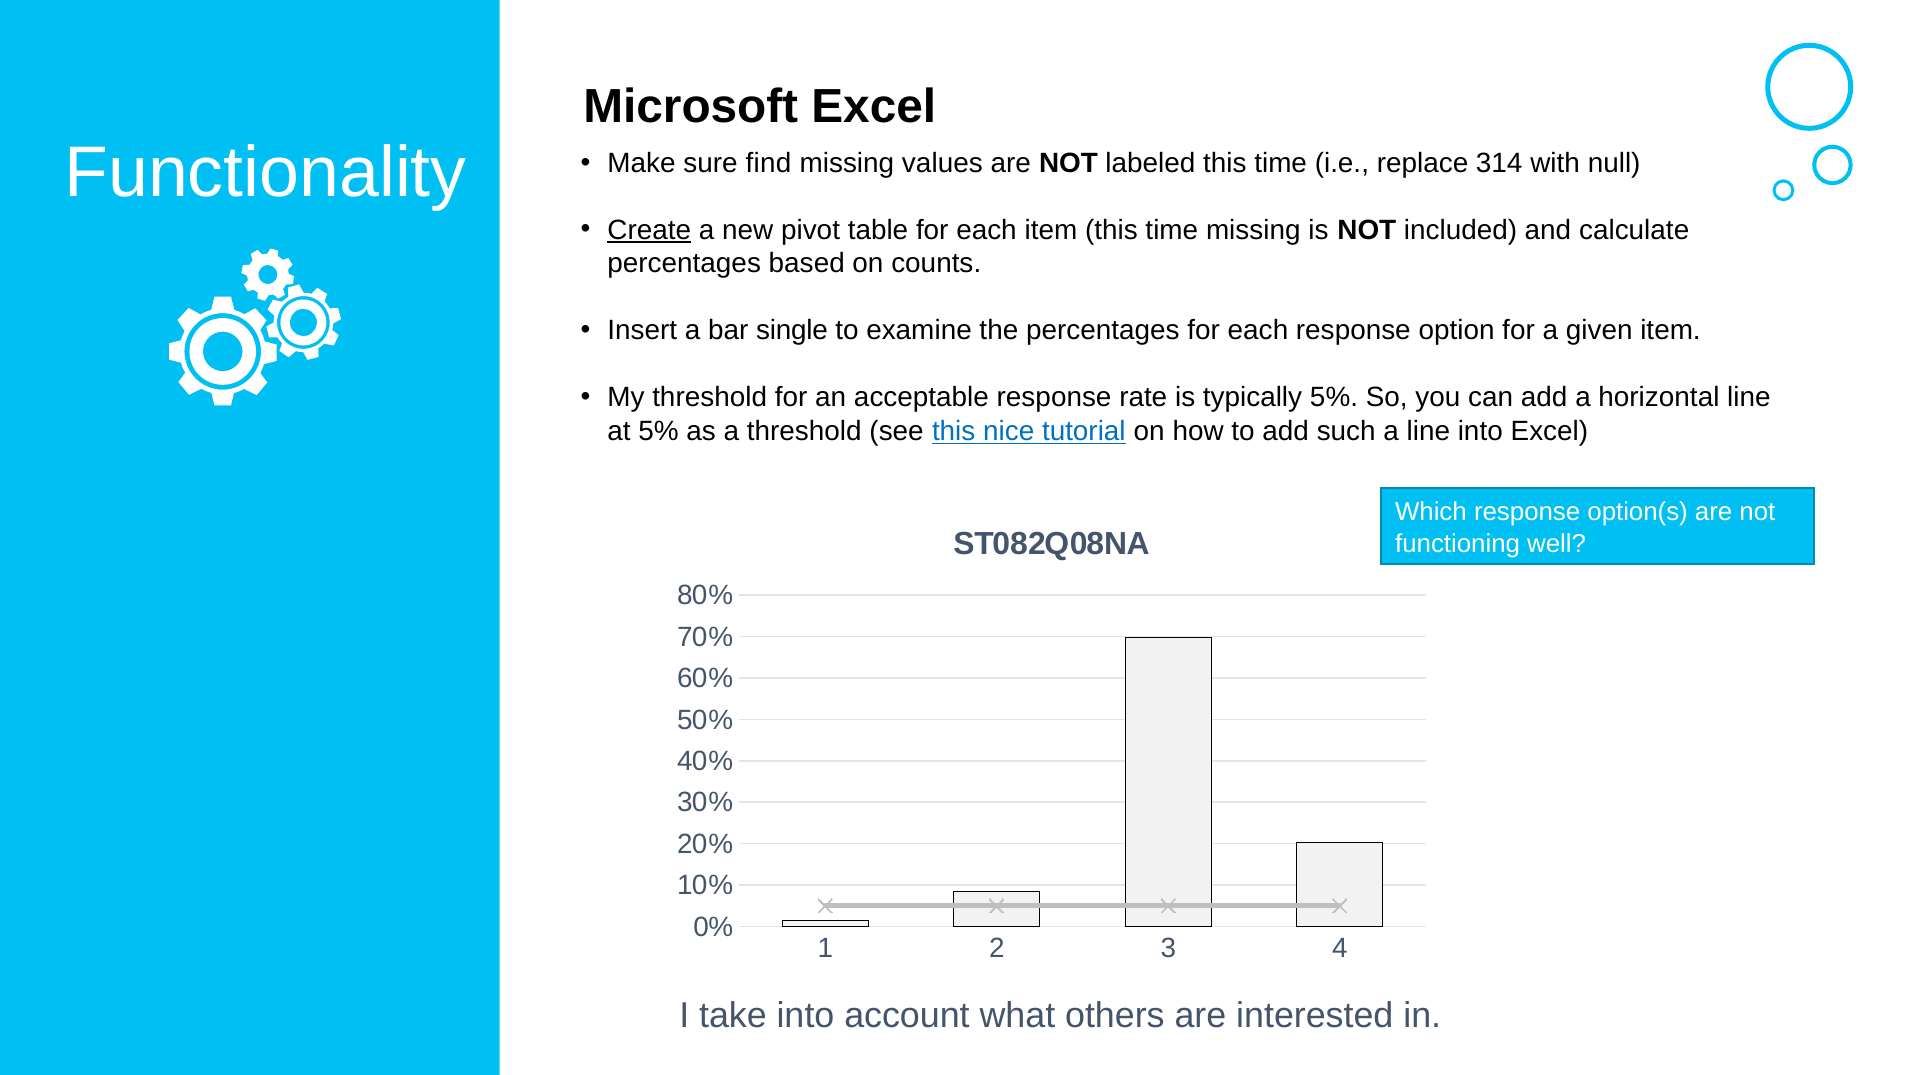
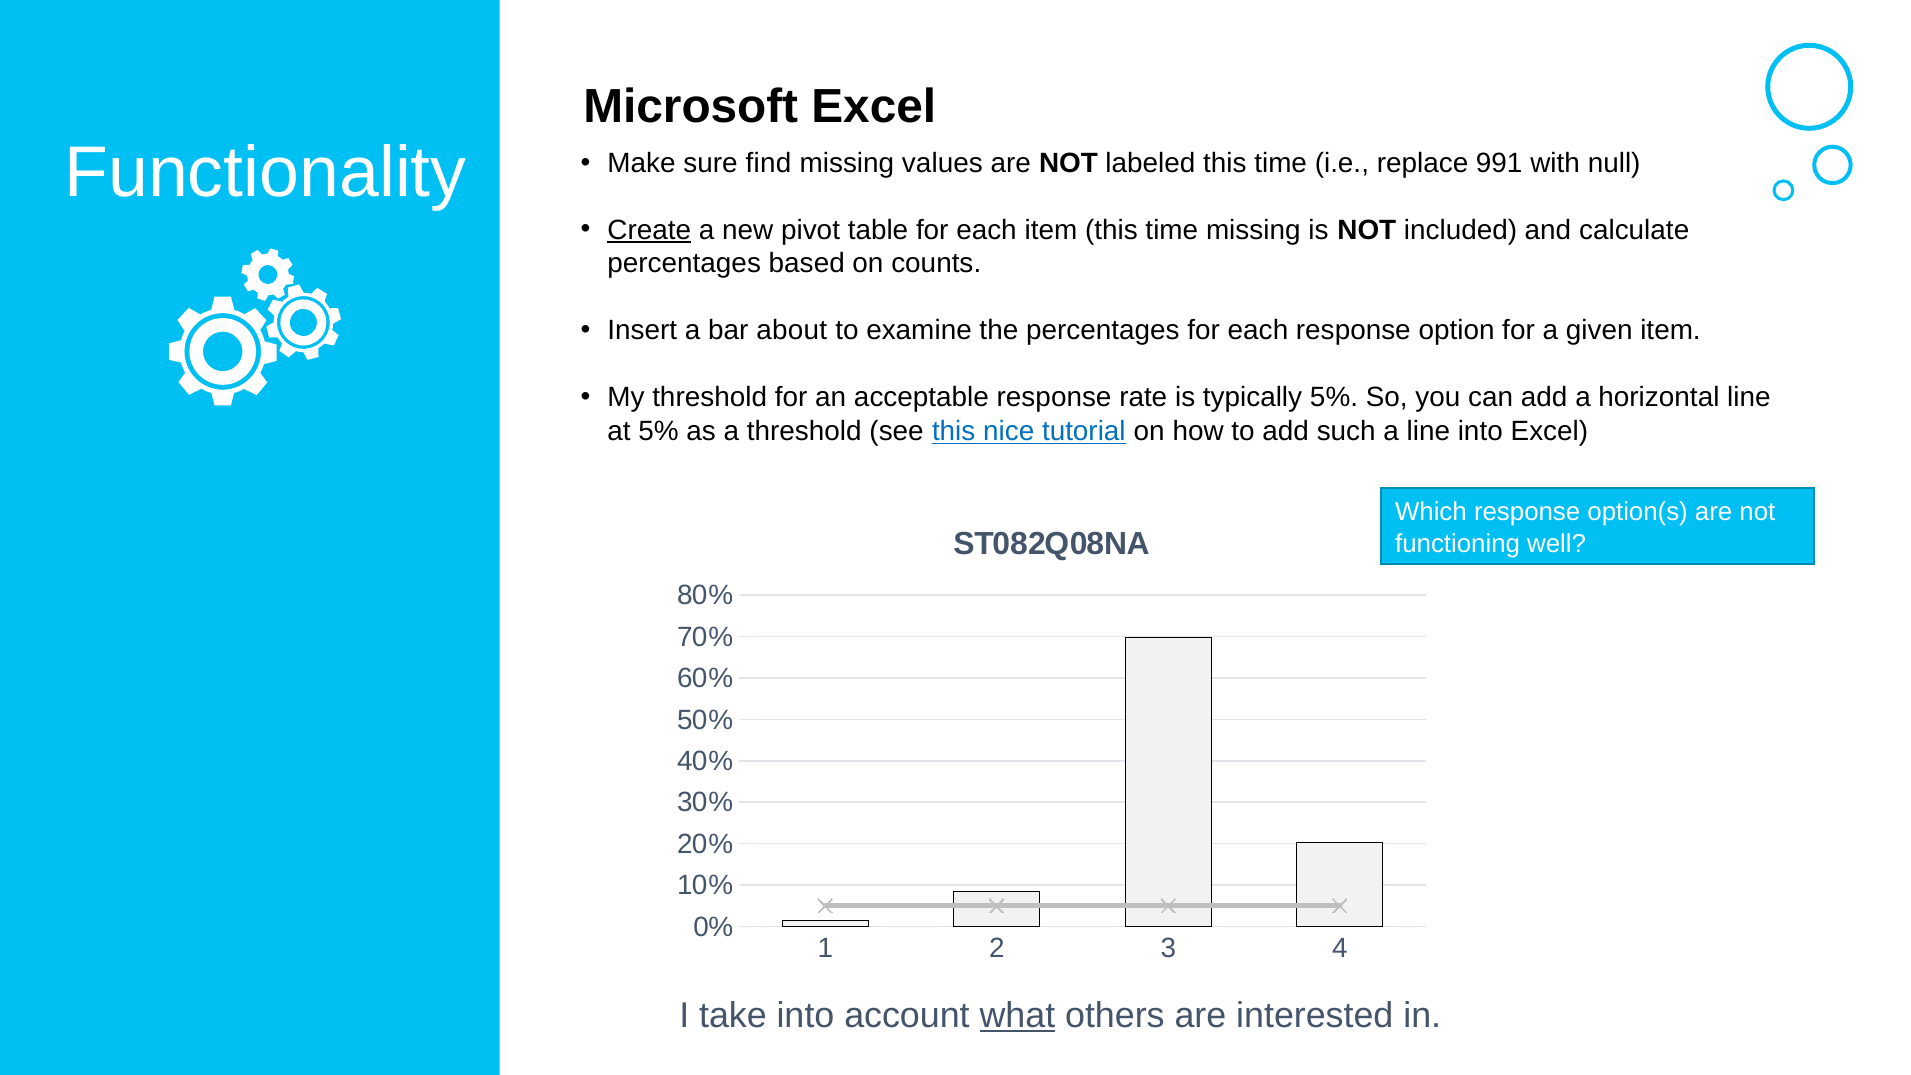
314: 314 -> 991 (1499, 163)
single: single -> about (792, 331)
what underline: none -> present (1017, 1015)
